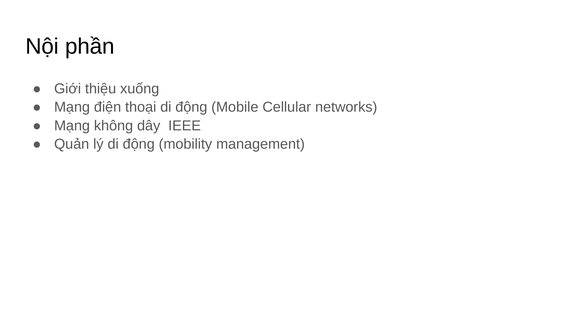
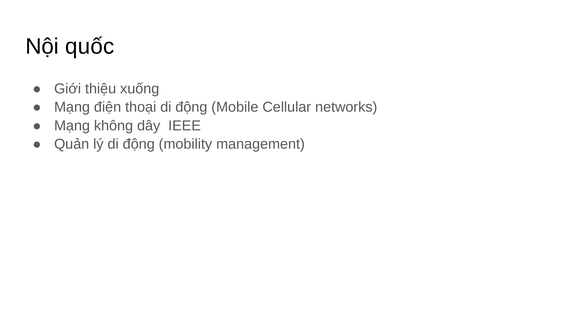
phần: phần -> quốc (90, 47)
